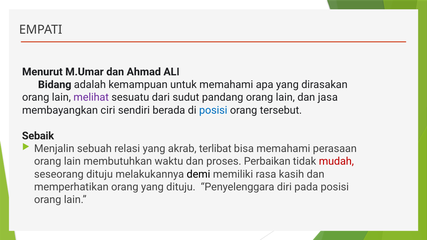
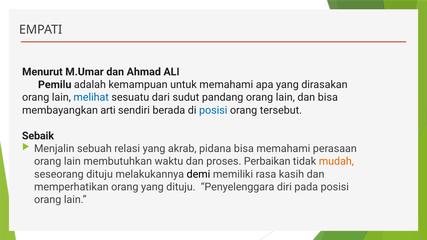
Bidang: Bidang -> Pemilu (55, 85)
melihat colour: purple -> blue (91, 97)
dan jasa: jasa -> bisa (328, 97)
ciri: ciri -> arti (108, 110)
terlibat: terlibat -> pidana (215, 149)
mudah colour: red -> orange (336, 162)
